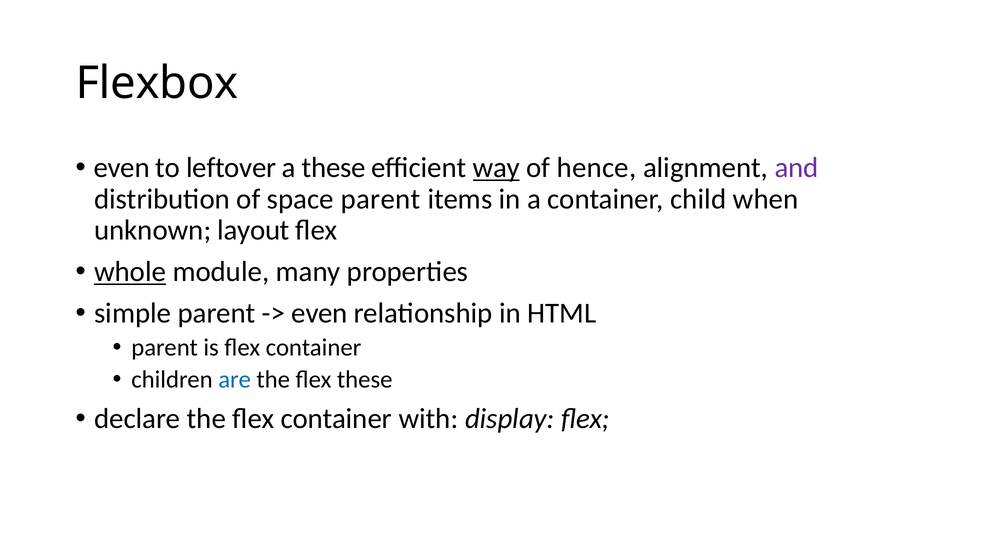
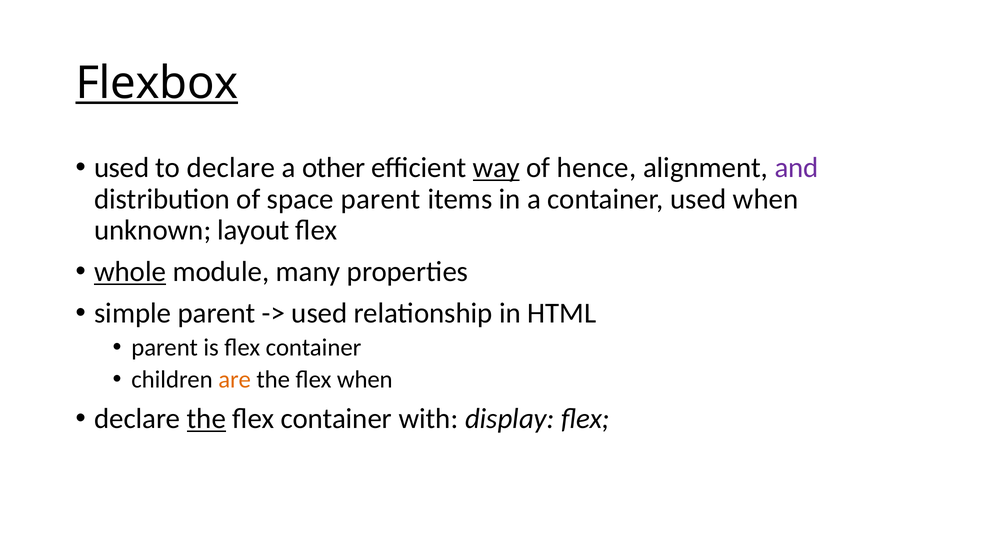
Flexbox underline: none -> present (157, 83)
even: even -> used (122, 168)
to leftover: leftover -> declare (231, 168)
a these: these -> other (334, 168)
container child: child -> used (698, 199)
even: even -> used (319, 313)
are colour: blue -> orange (235, 379)
flex these: these -> when (365, 379)
the underline: none -> present (206, 418)
